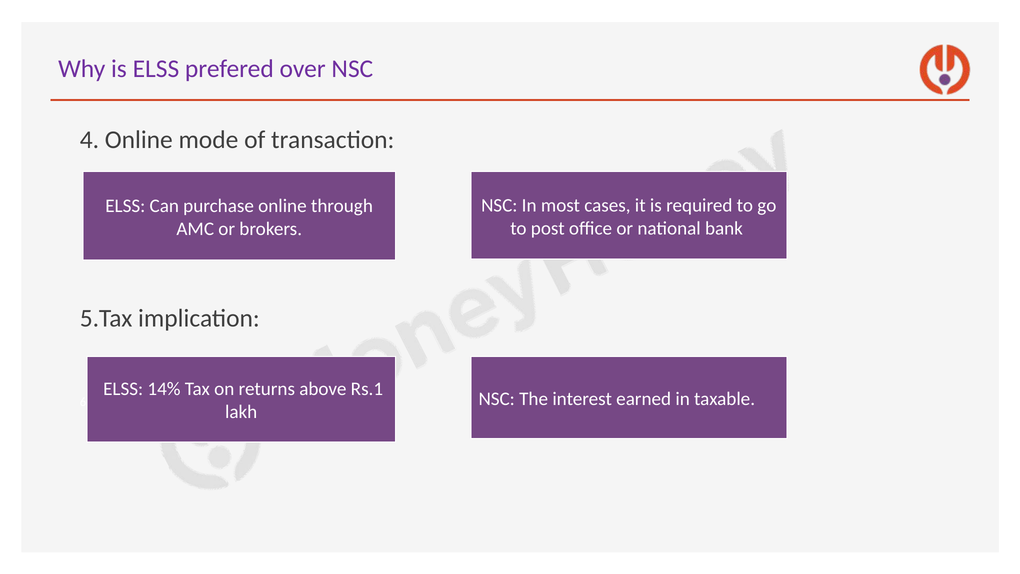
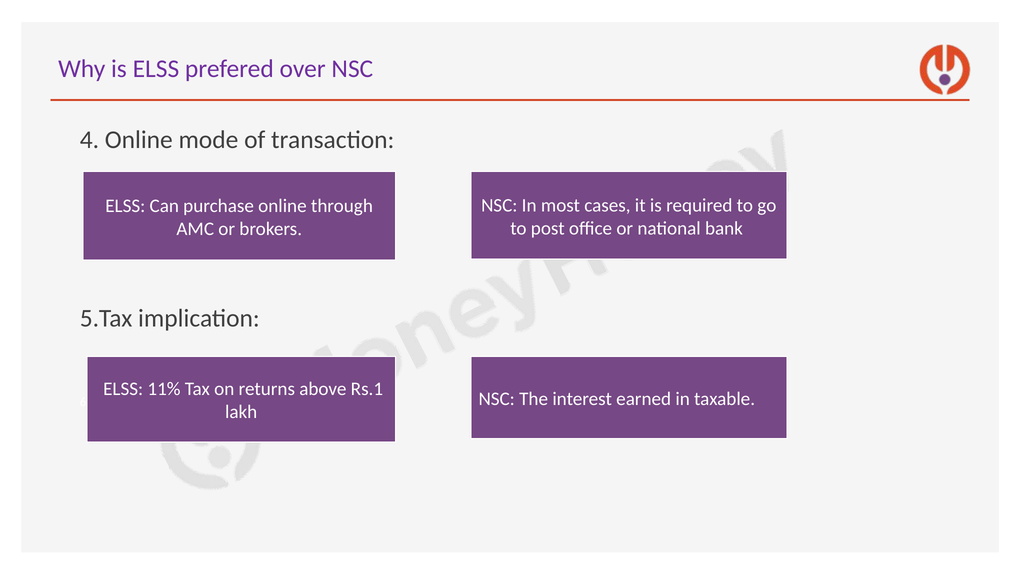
14%: 14% -> 11% (164, 389)
